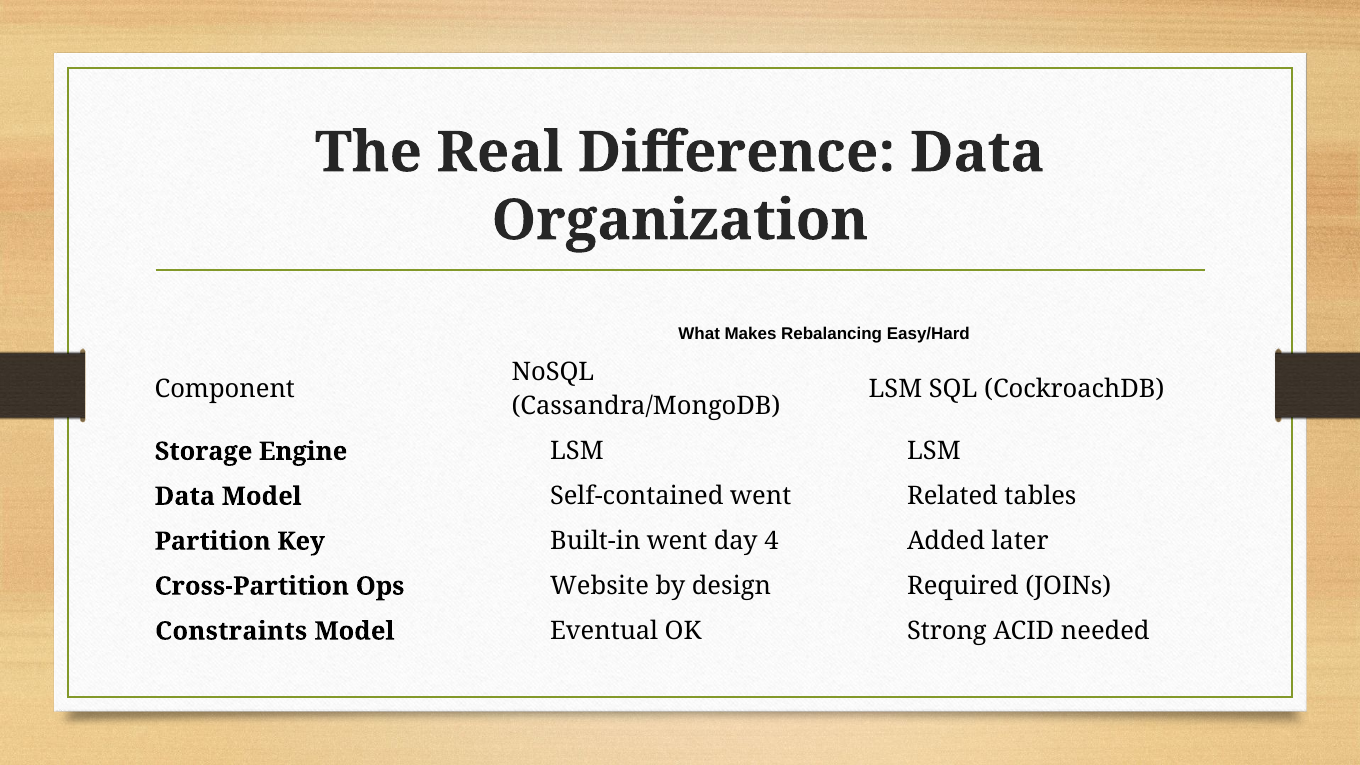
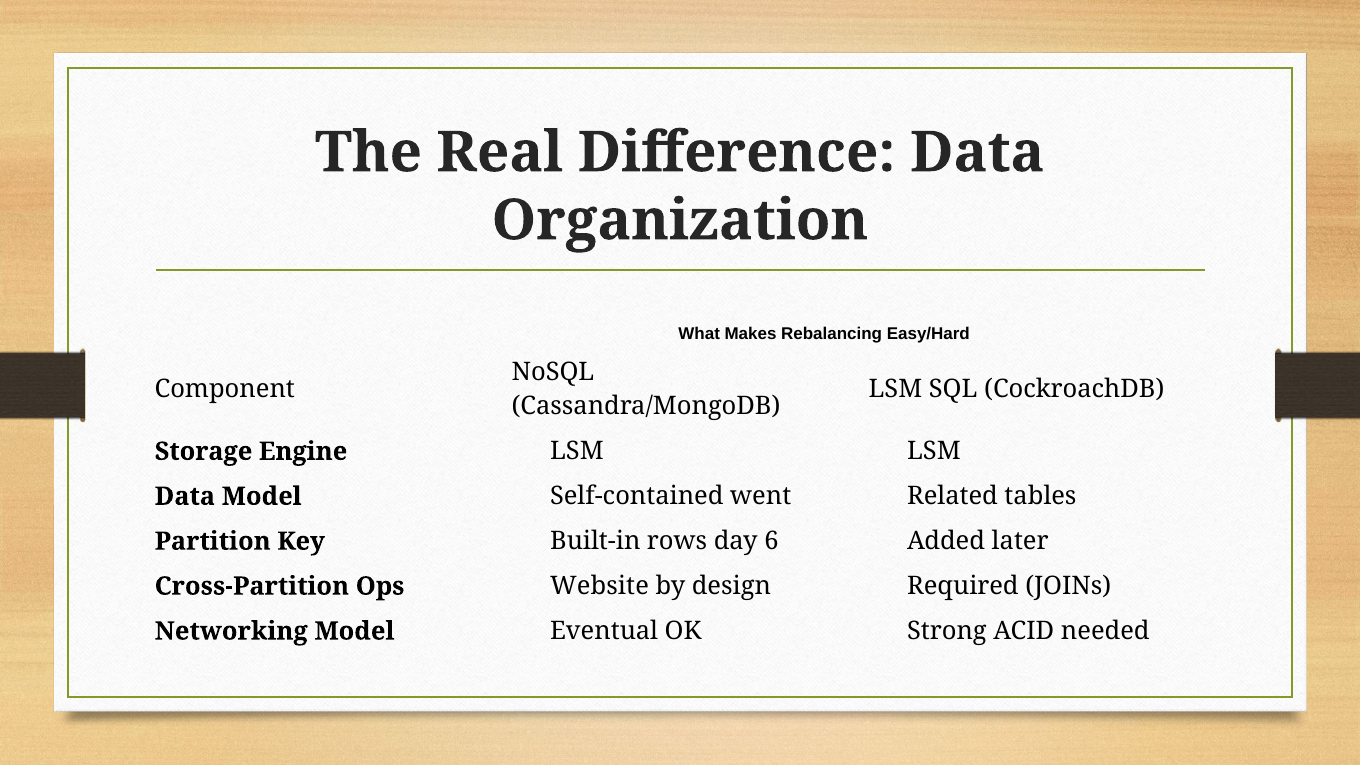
Built-in went: went -> rows (677, 541)
4: 4 -> 6 (771, 541)
Constraints: Constraints -> Networking (231, 631)
